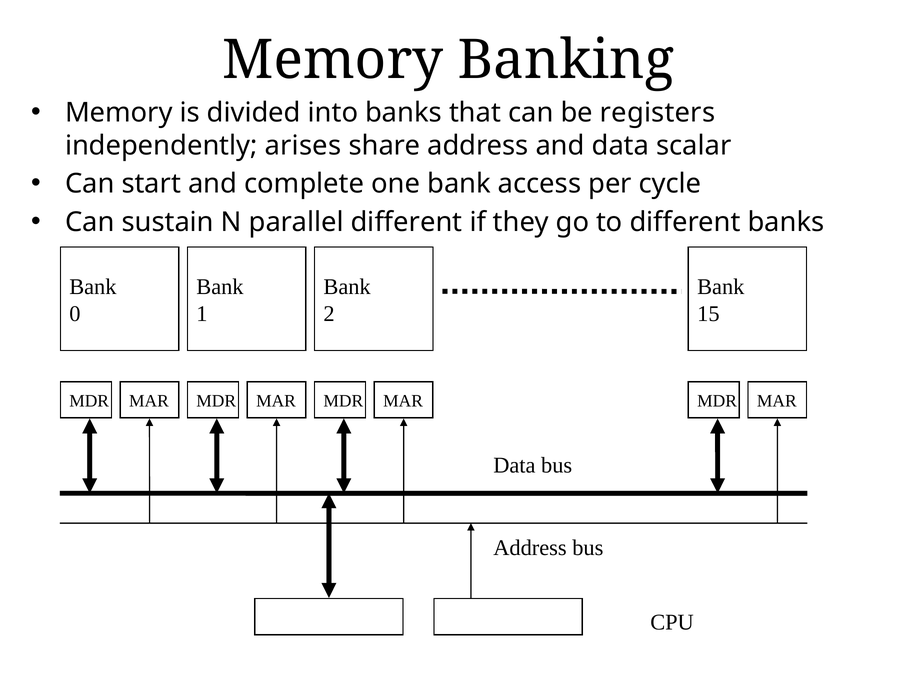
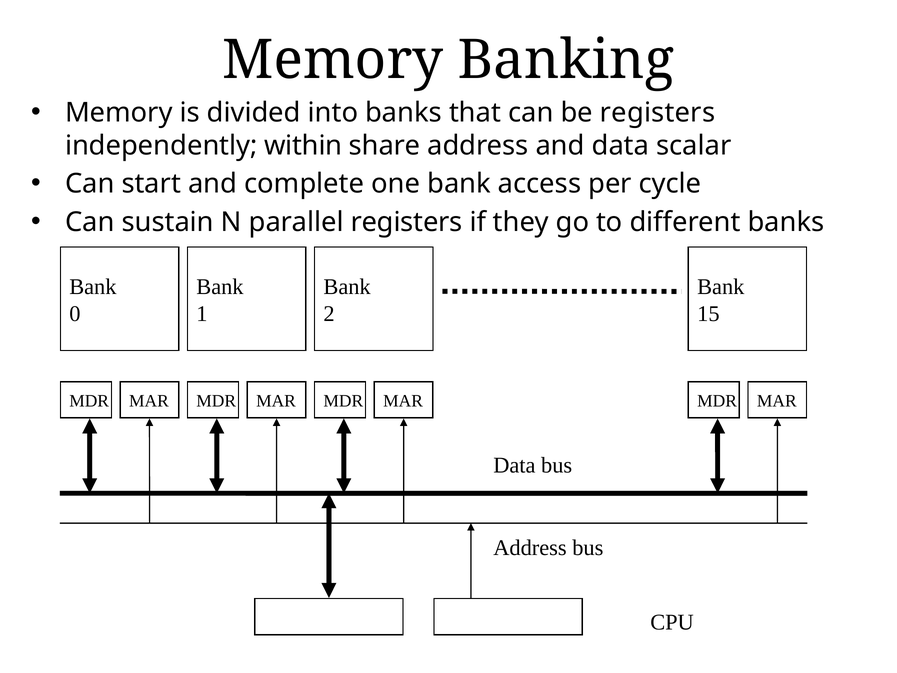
arises: arises -> within (303, 145)
parallel different: different -> registers (407, 222)
